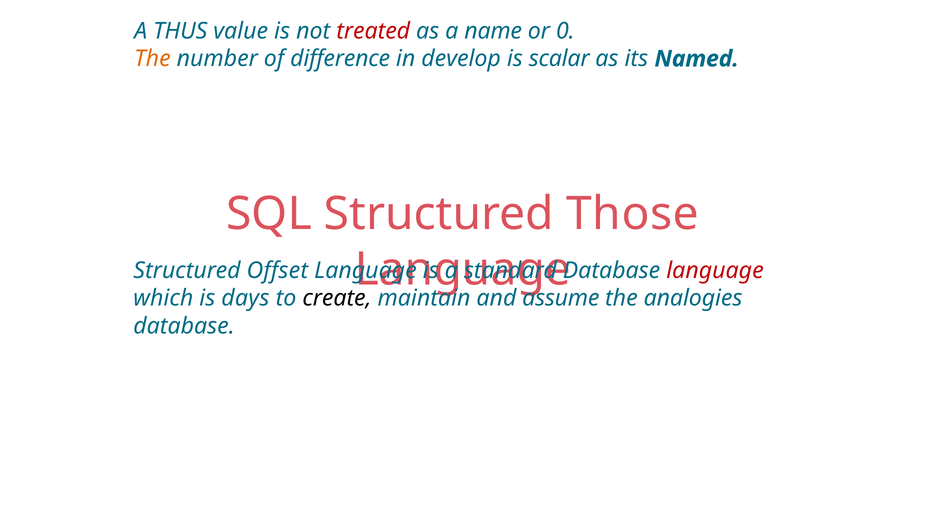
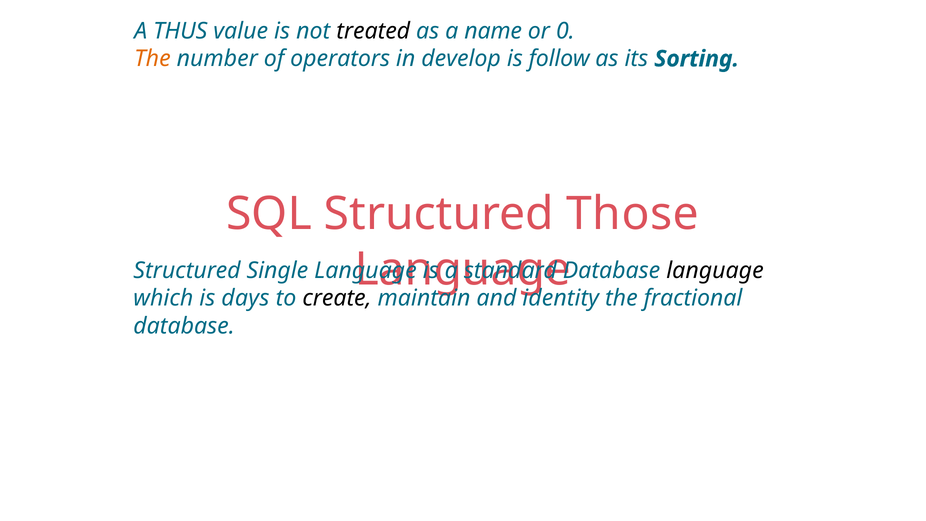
treated colour: red -> black (373, 31)
difference: difference -> operators (340, 59)
scalar: scalar -> follow (559, 59)
Named: Named -> Sorting (697, 59)
Offset: Offset -> Single (277, 271)
language colour: red -> black (715, 271)
assume: assume -> identity (561, 298)
analogies: analogies -> fractional (693, 298)
